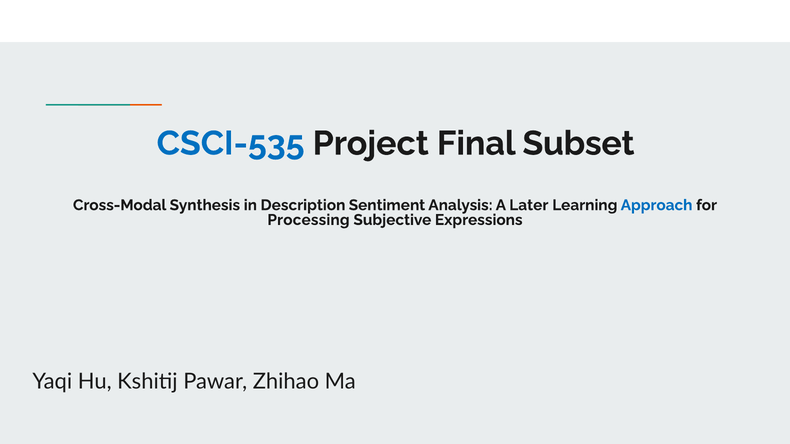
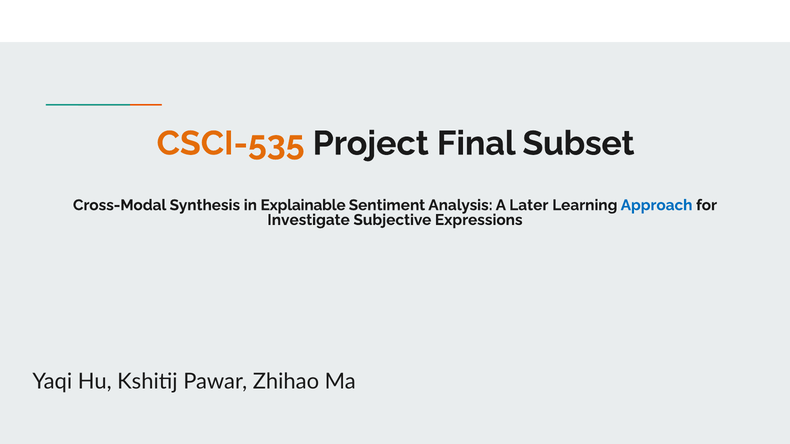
CSCI-535 colour: blue -> orange (231, 144)
Description: Description -> Explainable (303, 205)
Processing: Processing -> Investigate (309, 220)
